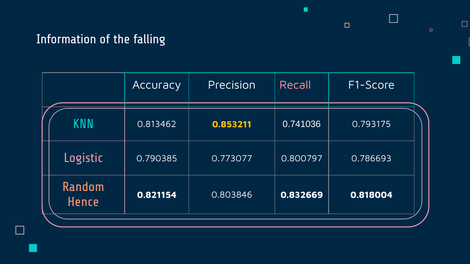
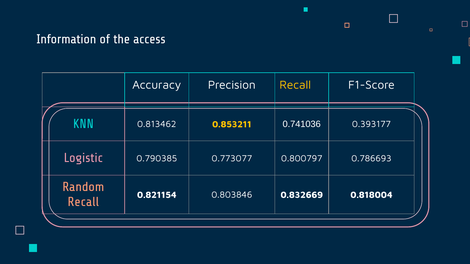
falling: falling -> access (149, 39)
Recall colour: pink -> yellow (295, 85)
0.793175: 0.793175 -> 0.393177 (371, 124)
Hence: Hence -> Recall (83, 202)
